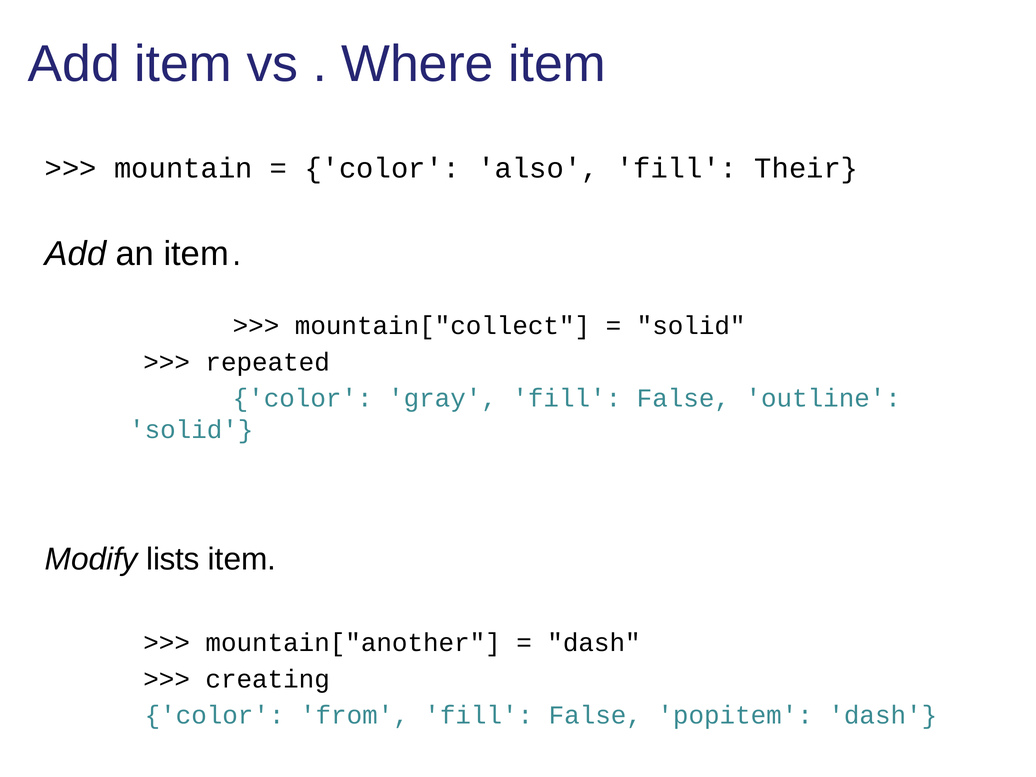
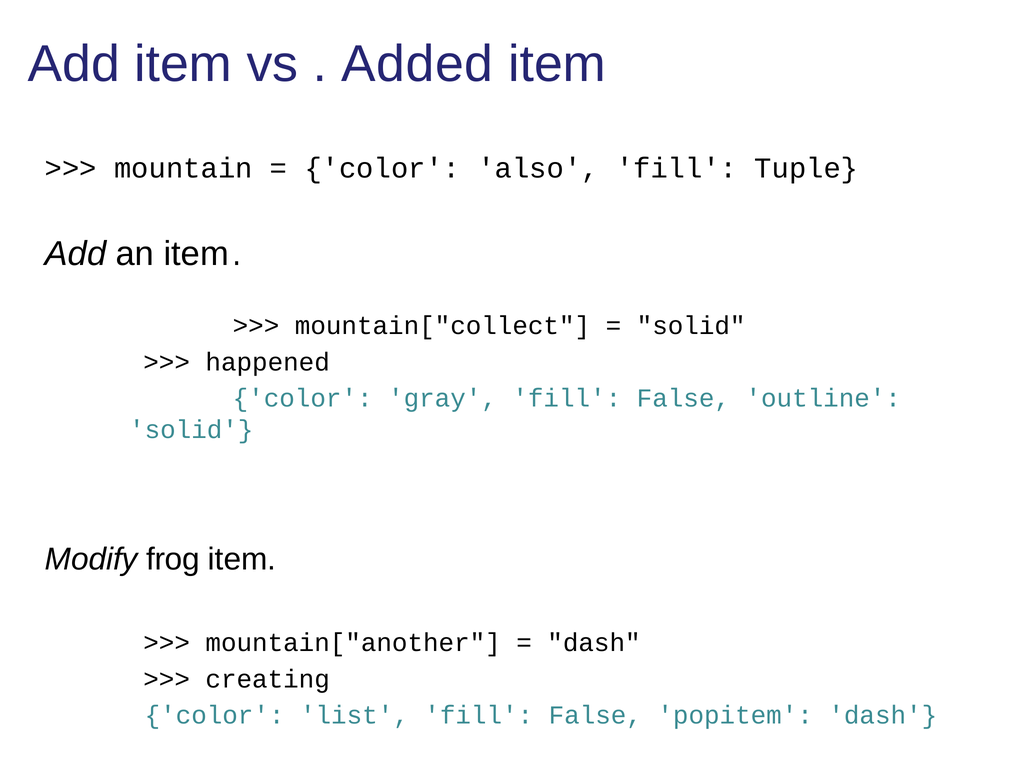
Where: Where -> Added (417, 64)
Their: Their -> Tuple (806, 168)
repeated: repeated -> happened (268, 362)
lists: lists -> frog (173, 559)
from: from -> list (354, 715)
